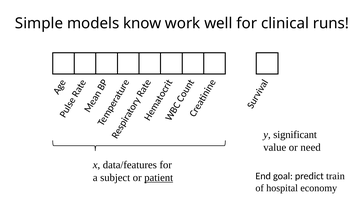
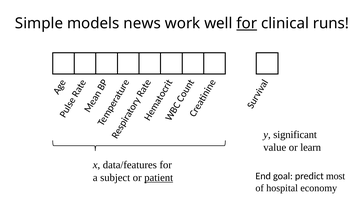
know: know -> news (142, 23)
for underline: none -> present (247, 23)
need: need -> learn (311, 147)
train: train -> most (336, 176)
